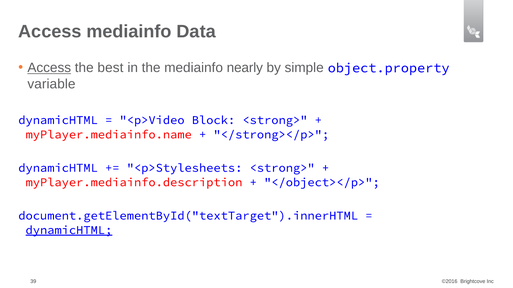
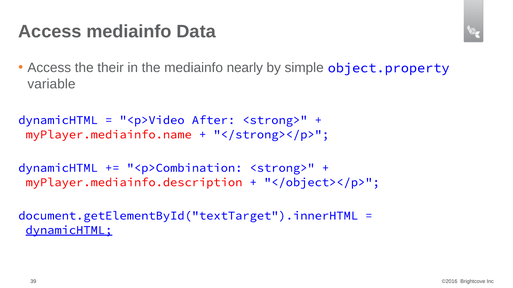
Access underline: present -> none (49, 68)
best: best -> their (111, 68)
Block: Block -> After (213, 120)
<p>Stylesheets: <p>Stylesheets -> <p>Combination (185, 168)
